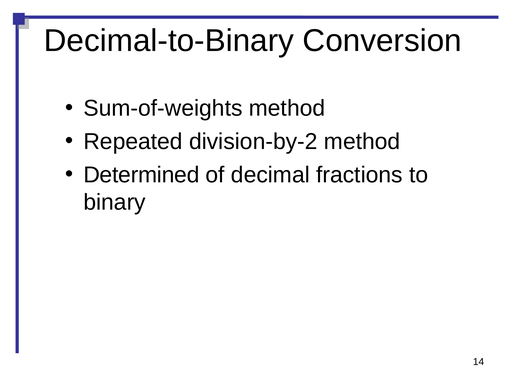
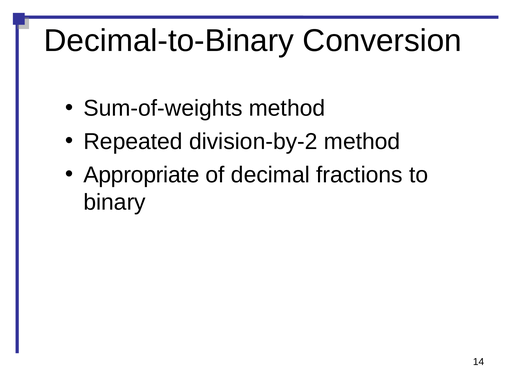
Determined: Determined -> Appropriate (141, 174)
